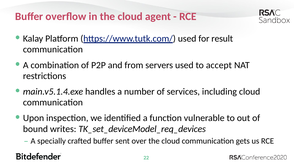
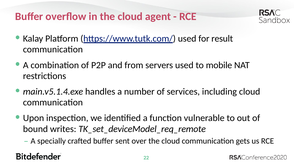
accept: accept -> mobile (219, 65)
TK_set_deviceModel_req_devices: TK_set_deviceModel_req_devices -> TK_set_deviceModel_req_remote (142, 129)
